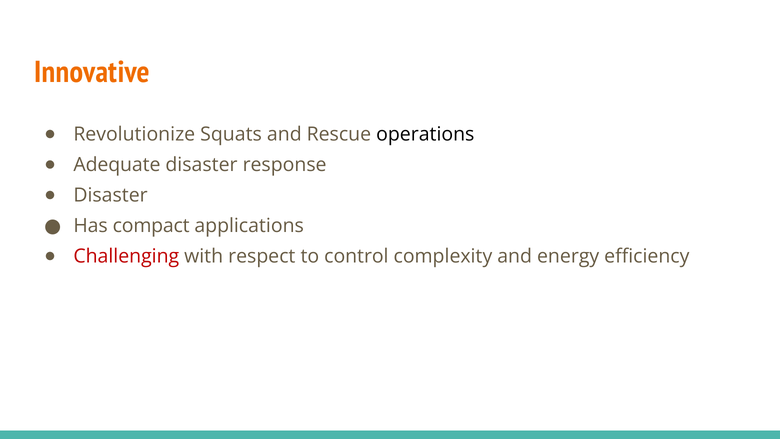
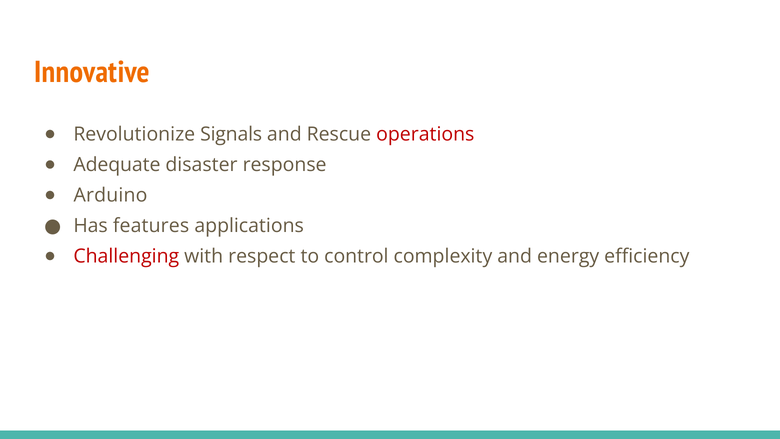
Squats: Squats -> Signals (231, 134)
operations colour: black -> red (425, 134)
Disaster: Disaster -> Arduino (110, 195)
compact: compact -> features (151, 226)
